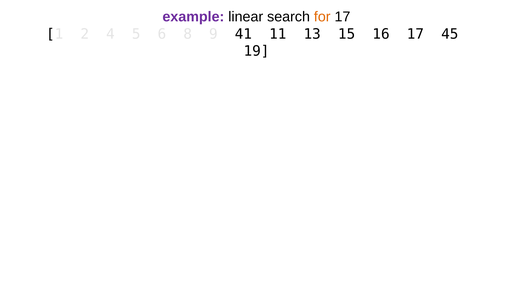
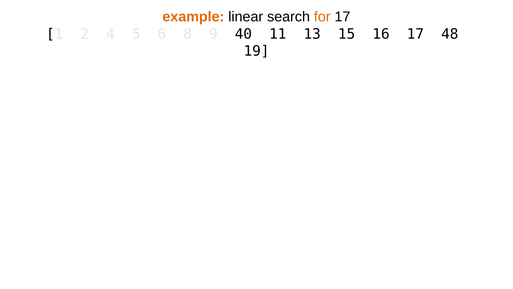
example colour: purple -> orange (193, 17)
41: 41 -> 40 (243, 34)
45: 45 -> 48 (450, 34)
